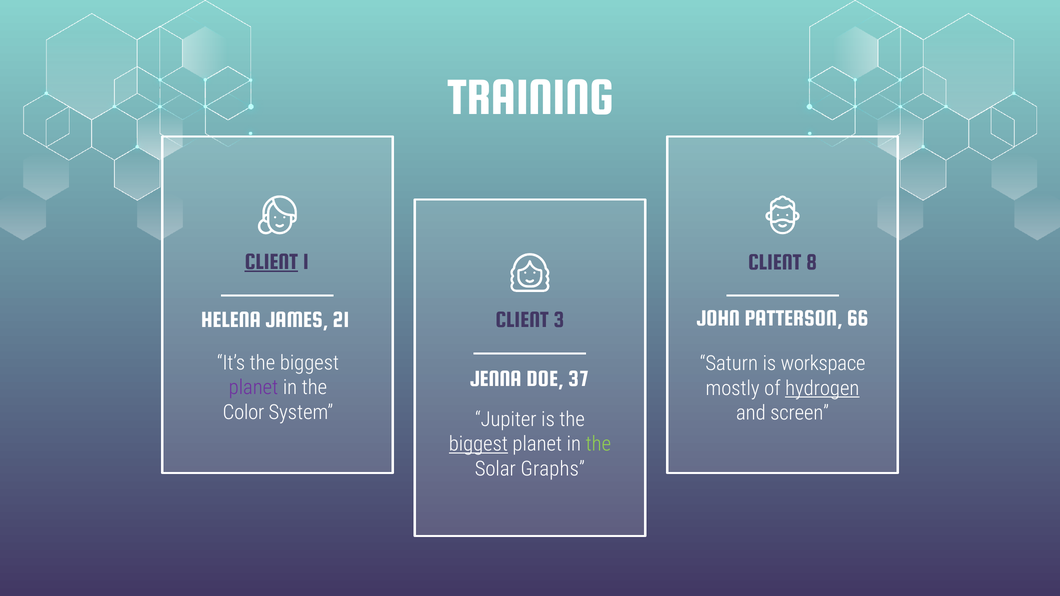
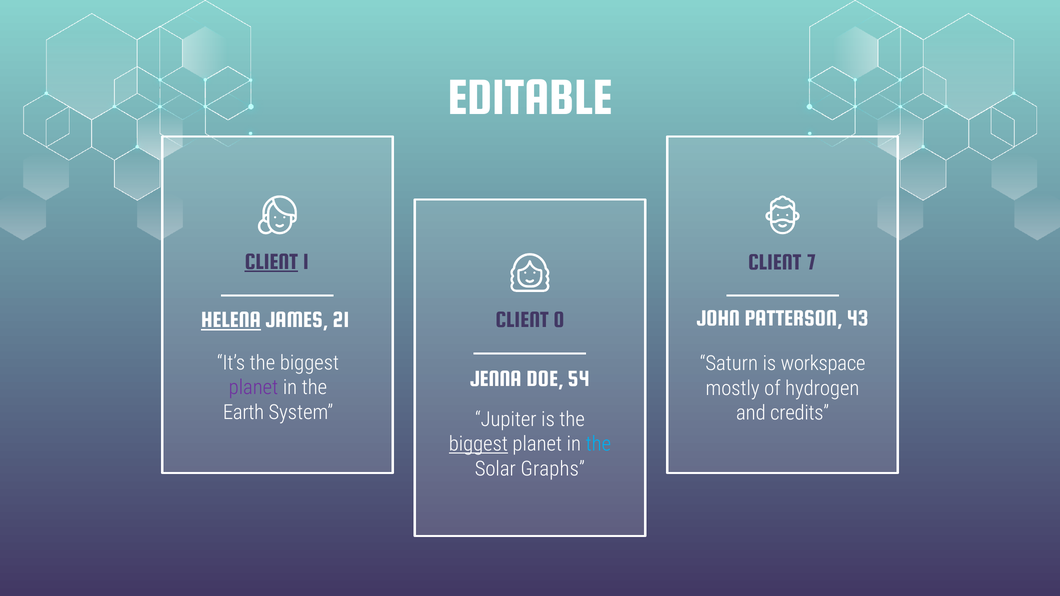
TRAINING: TRAINING -> EDITABLE (530, 97)
8: 8 -> 7 (811, 262)
66: 66 -> 43 (858, 318)
HELENA underline: none -> present (231, 320)
3: 3 -> 0 (559, 320)
37: 37 -> 54 (579, 379)
hydrogen underline: present -> none (822, 388)
Color: Color -> Earth (243, 413)
screen: screen -> credits (800, 413)
the colour: light green -> light blue (598, 444)
